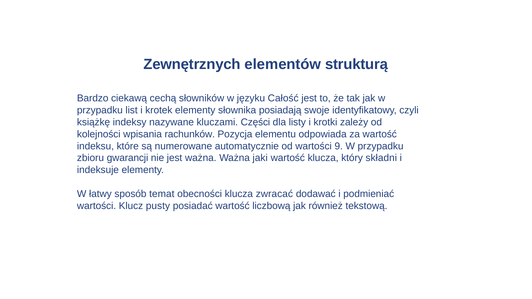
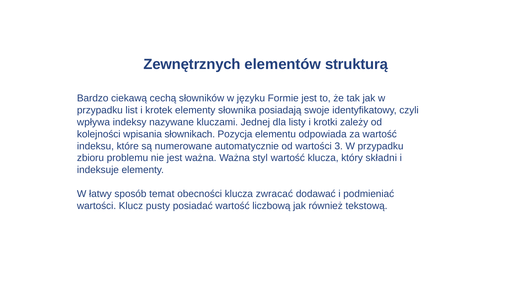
Całość: Całość -> Formie (283, 98)
książkę: książkę -> wpływa (94, 122)
Części: Części -> Jednej (255, 122)
rachunków: rachunków -> słownikach (190, 134)
9: 9 -> 3 (339, 146)
gwarancji: gwarancji -> problemu (127, 158)
jaki: jaki -> styl (260, 158)
